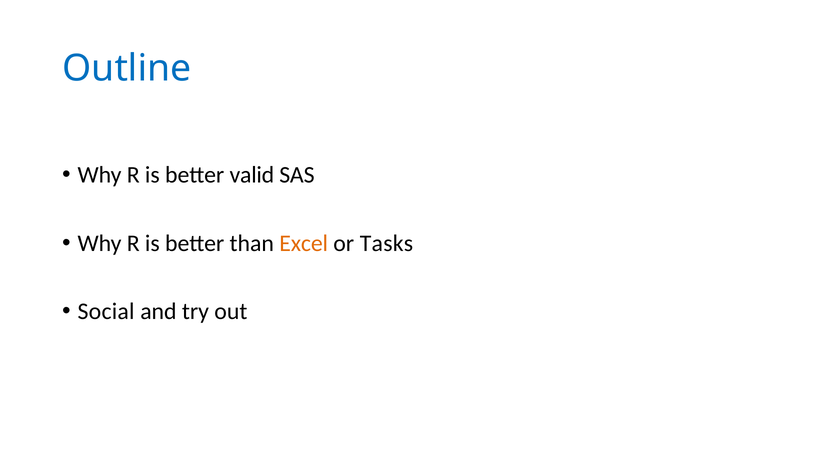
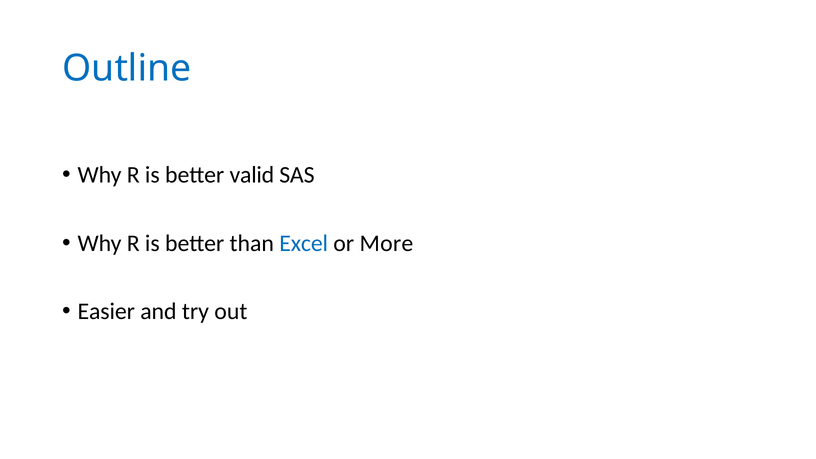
Excel colour: orange -> blue (304, 243)
Tasks: Tasks -> More (386, 243)
Social: Social -> Easier (106, 312)
